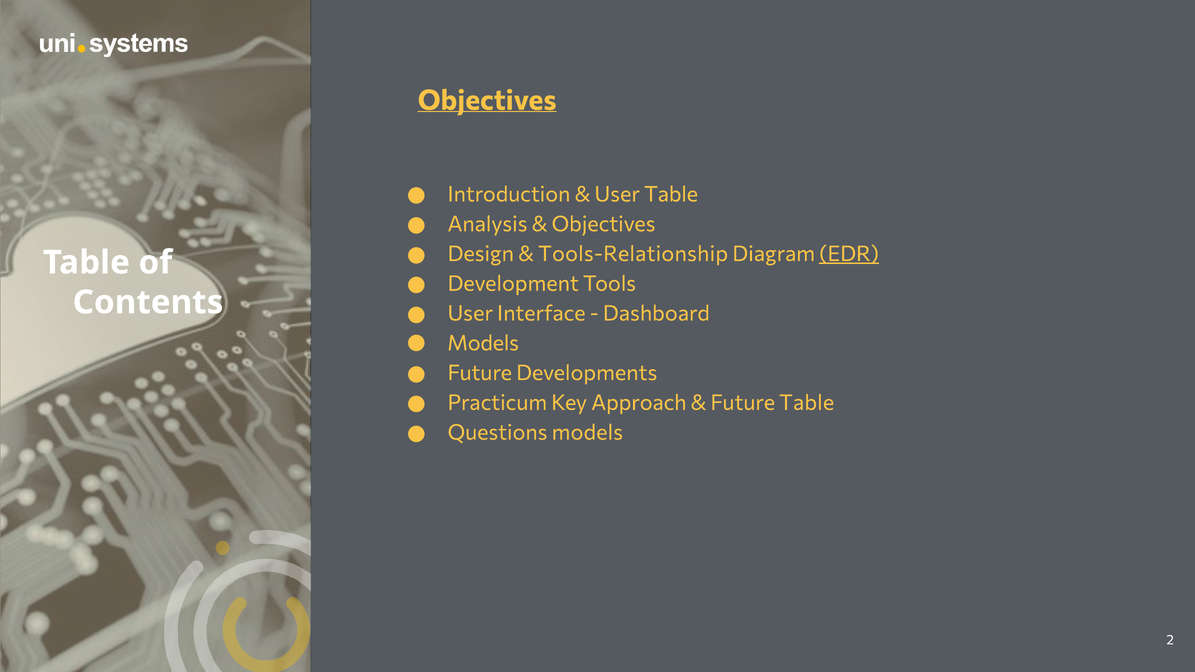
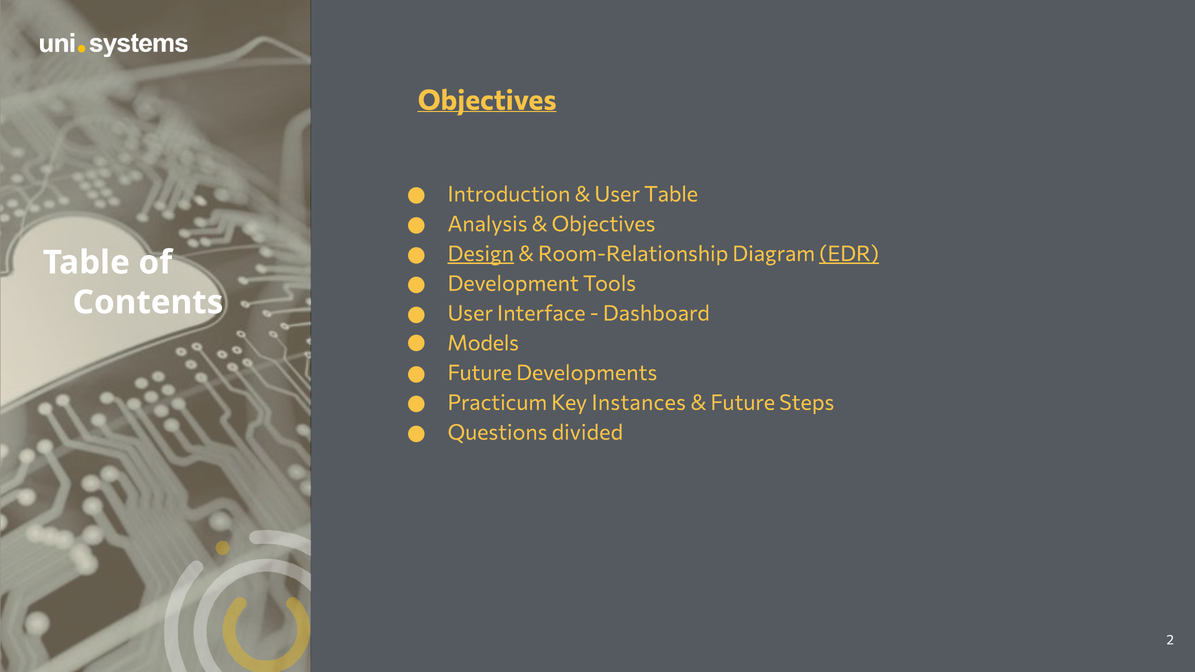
Design underline: none -> present (481, 254)
Tools-Relationship: Tools-Relationship -> Room-Relationship (633, 254)
Approach: Approach -> Instances (639, 403)
Future Table: Table -> Steps (807, 403)
Questions models: models -> divided (587, 433)
